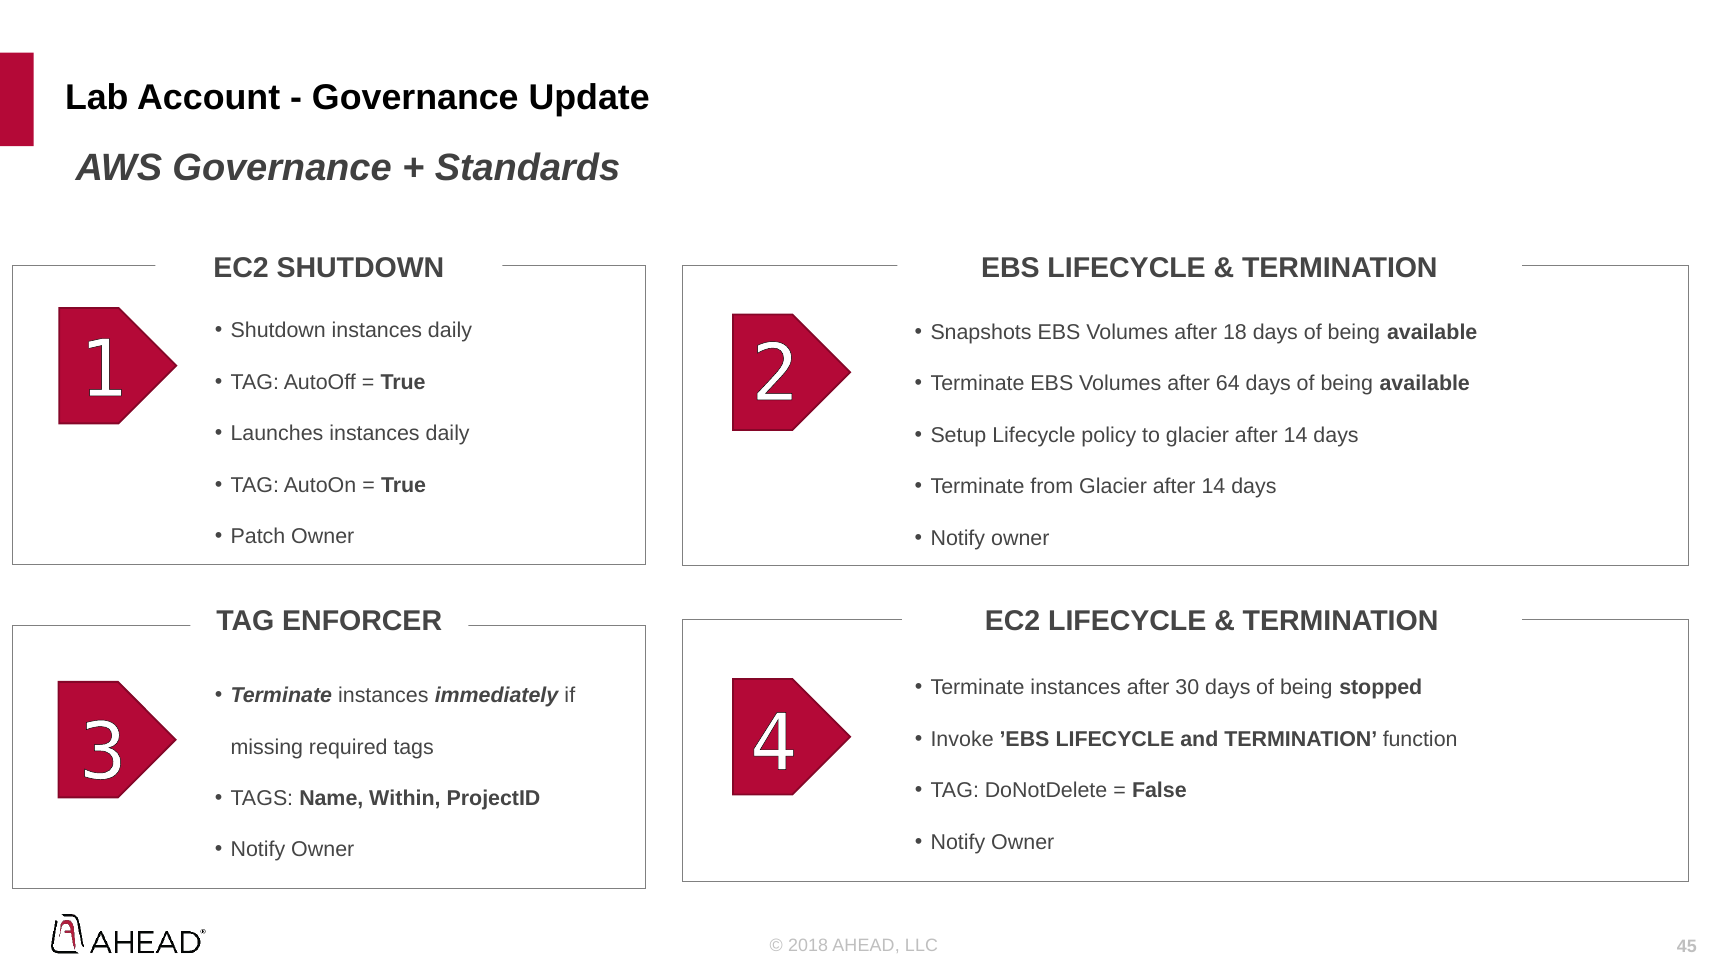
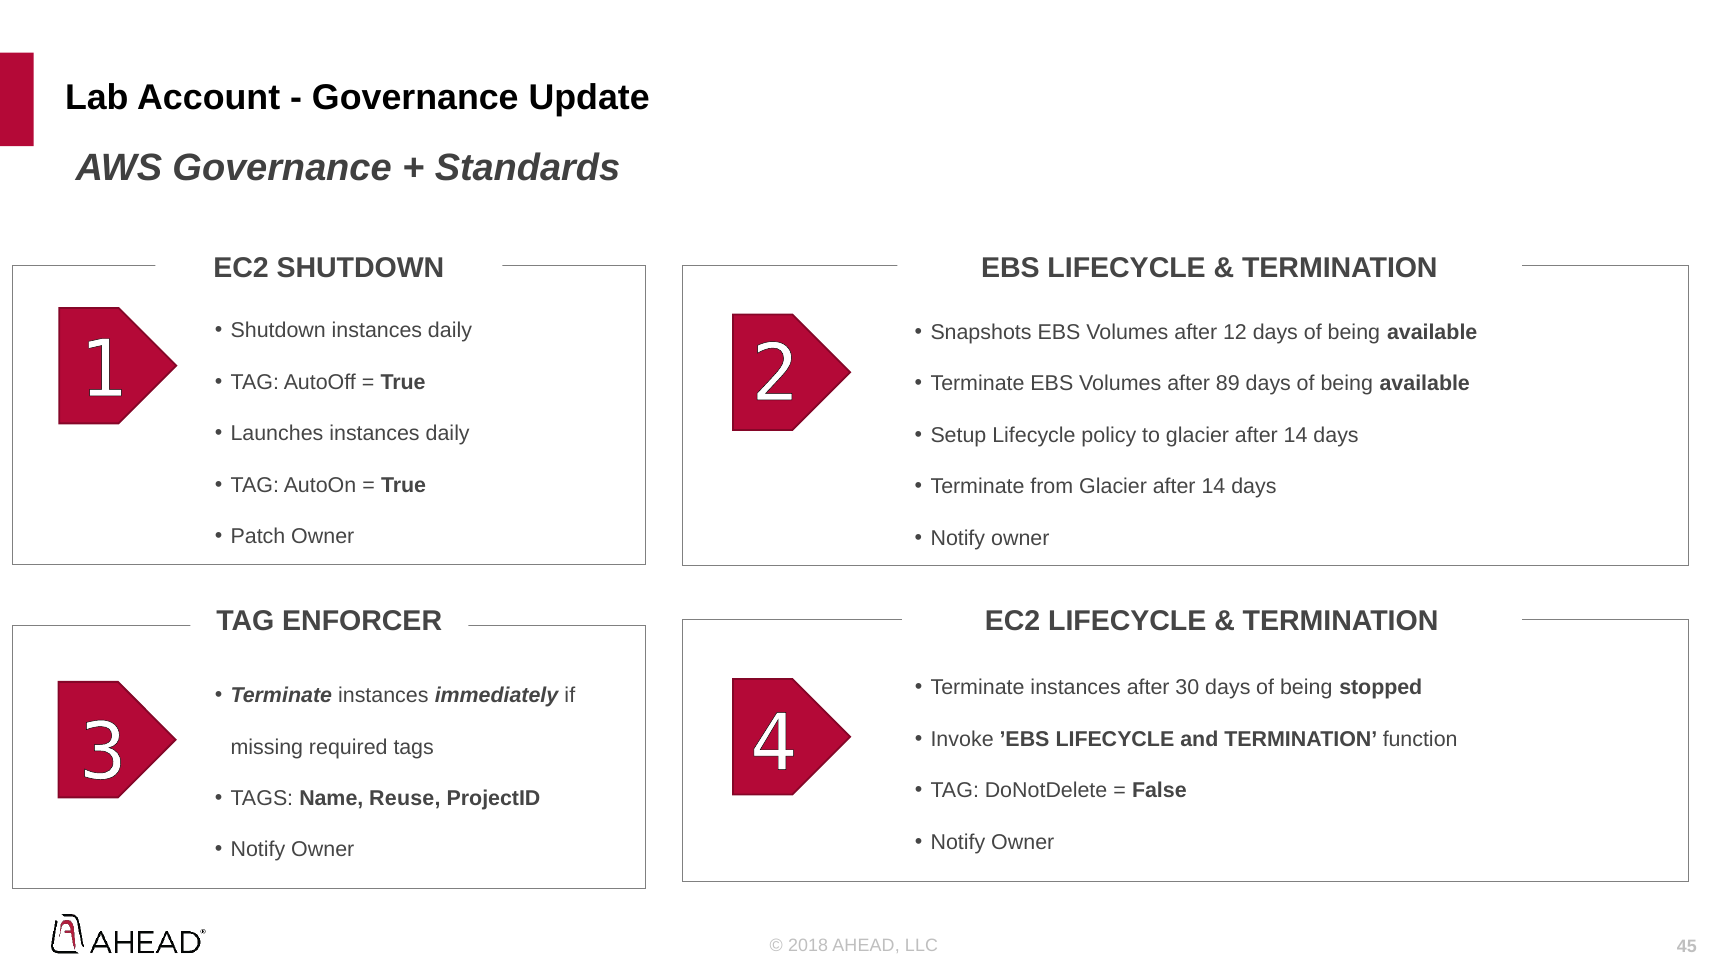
18: 18 -> 12 (1235, 332)
64: 64 -> 89 (1228, 384)
Within: Within -> Reuse (405, 798)
